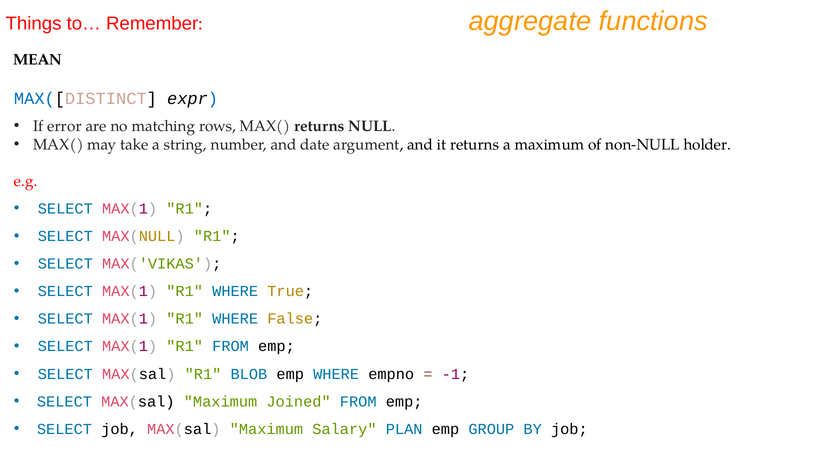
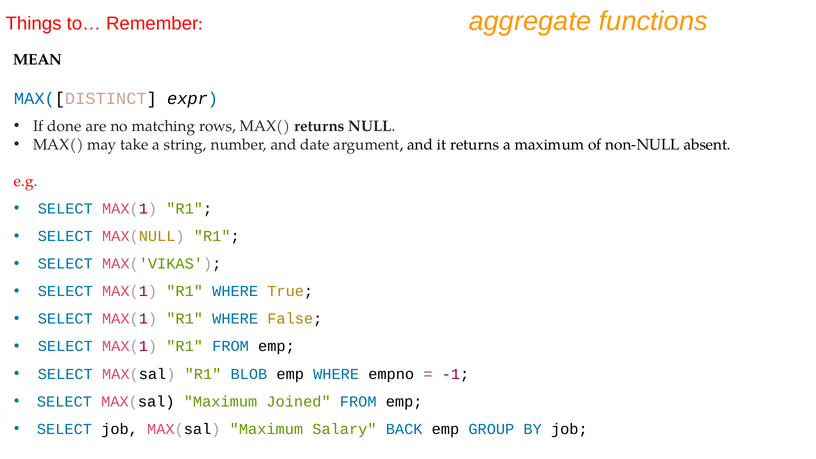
error: error -> done (64, 126)
holder: holder -> absent (707, 144)
PLAN: PLAN -> BACK (404, 429)
